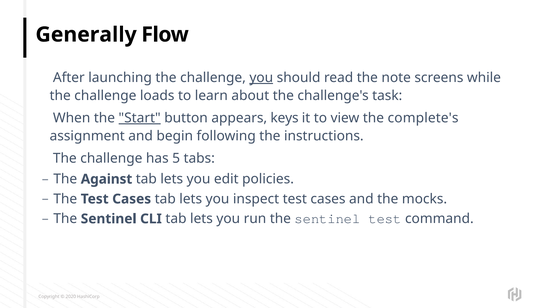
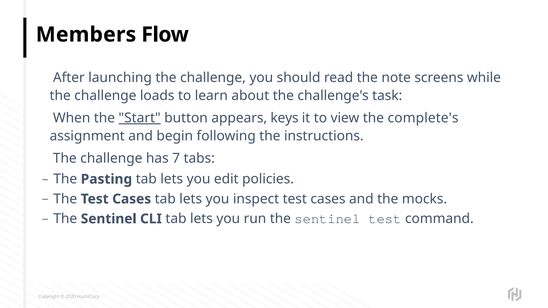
Generally: Generally -> Members (86, 35)
you underline: present -> none (261, 78)
5: 5 -> 7 (176, 159)
Against: Against -> Pasting (106, 179)
